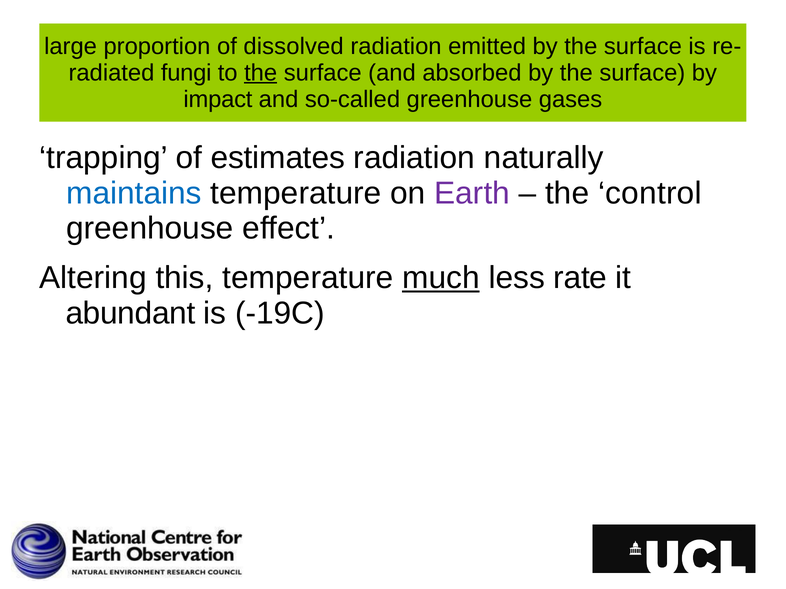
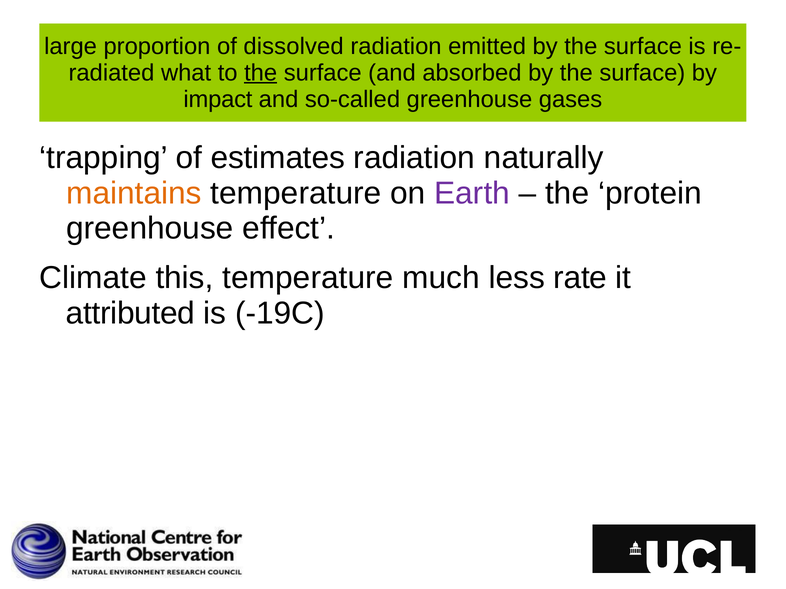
fungi: fungi -> what (186, 73)
maintains colour: blue -> orange (134, 193)
control: control -> protein (650, 193)
Altering: Altering -> Climate (93, 278)
much underline: present -> none (441, 278)
abundant: abundant -> attributed (130, 313)
